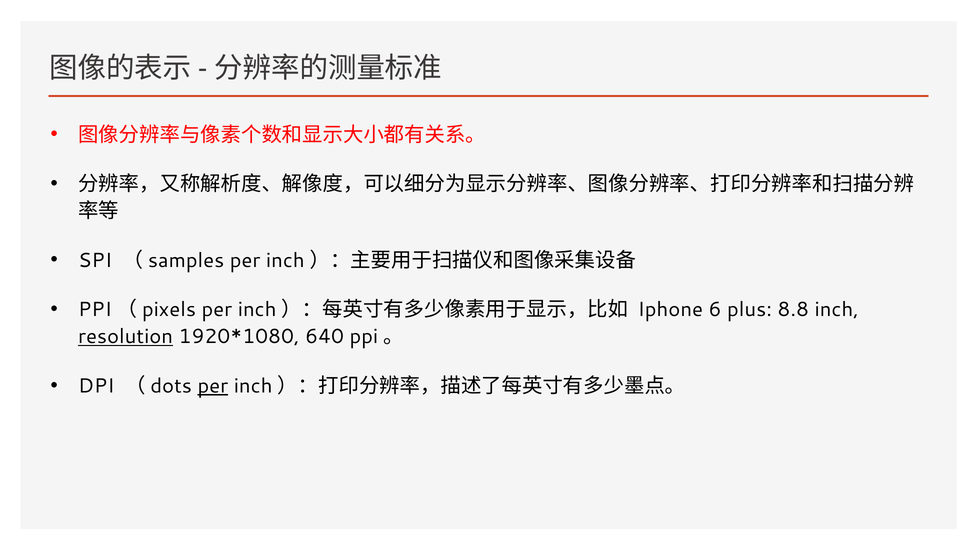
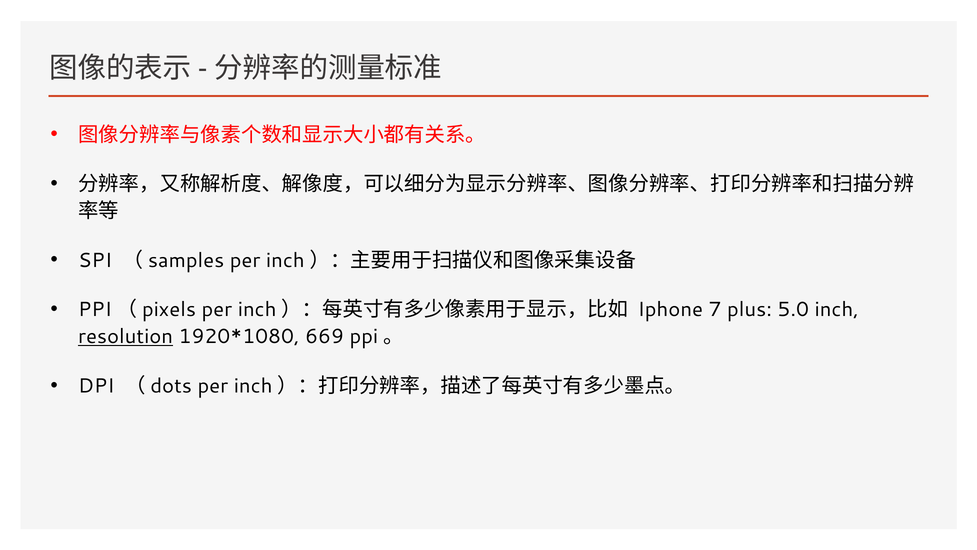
6: 6 -> 7 (715, 309)
8.8: 8.8 -> 5.0 (793, 309)
640: 640 -> 669 (325, 336)
per underline: present -> none (213, 386)
